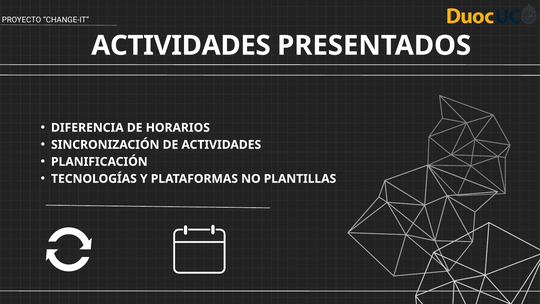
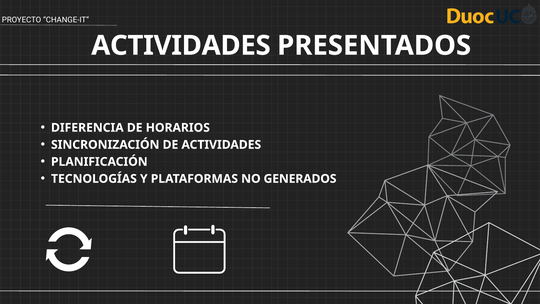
PLANTILLAS: PLANTILLAS -> GENERADOS (300, 179)
